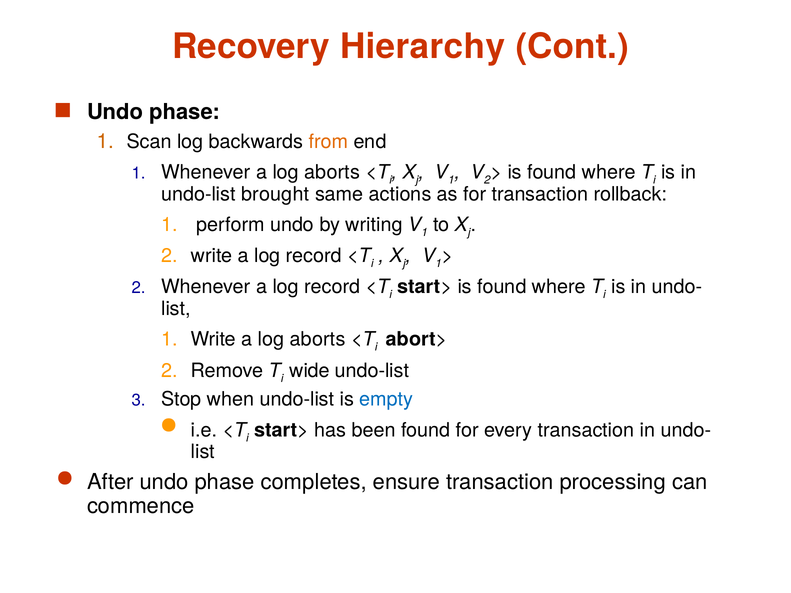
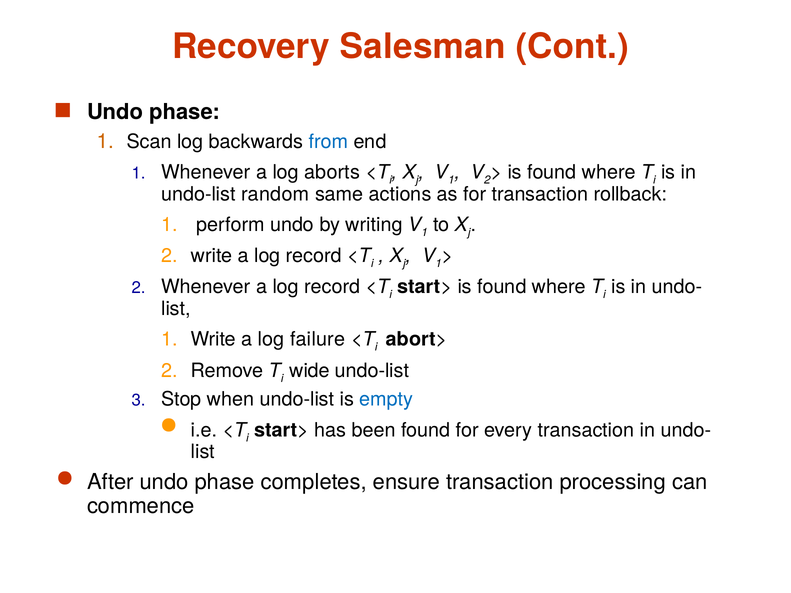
Hierarchy: Hierarchy -> Salesman (423, 47)
from colour: orange -> blue (328, 142)
brought: brought -> random (275, 194)
Write a log aborts: aborts -> failure (318, 340)
